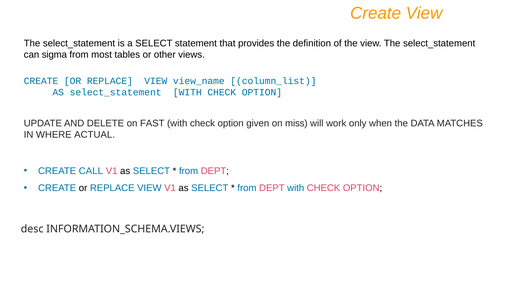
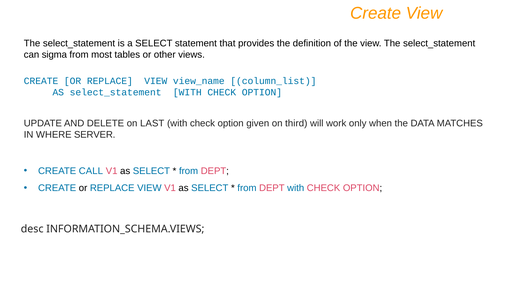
FAST: FAST -> LAST (152, 123)
miss: miss -> third (296, 123)
ACTUAL: ACTUAL -> SERVER (95, 135)
